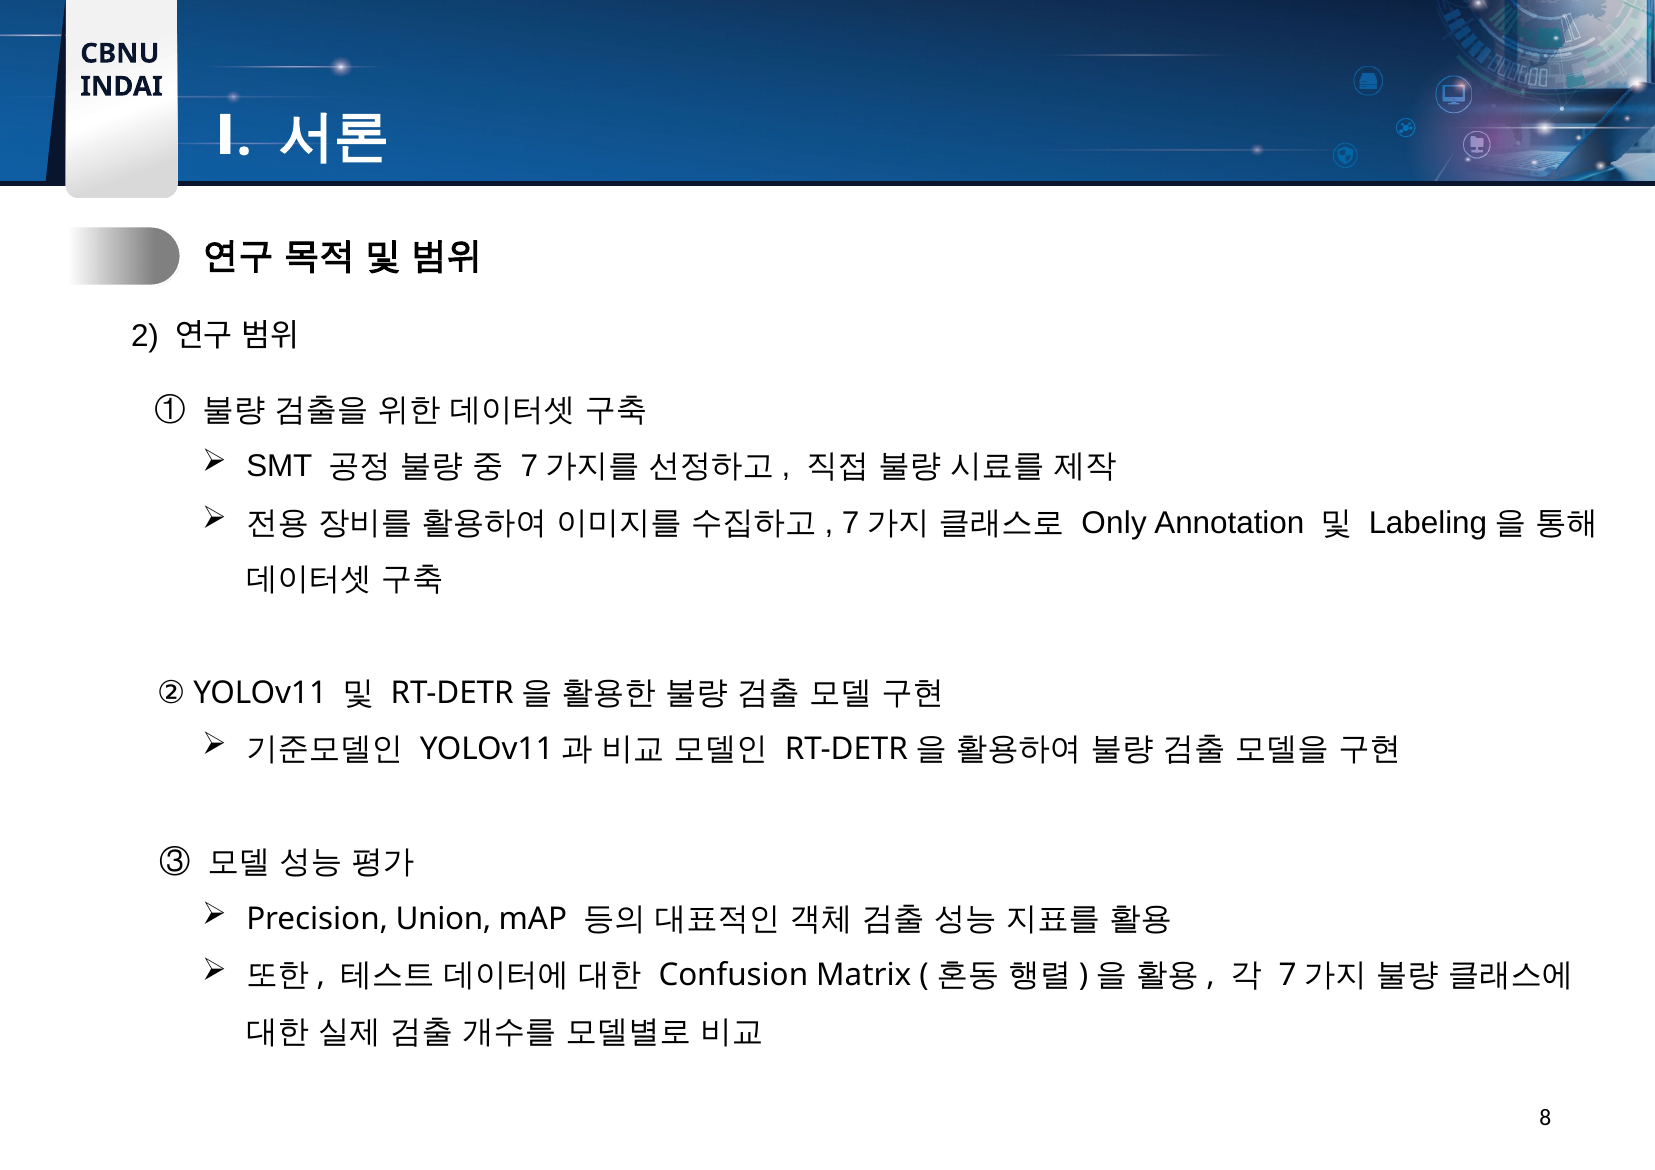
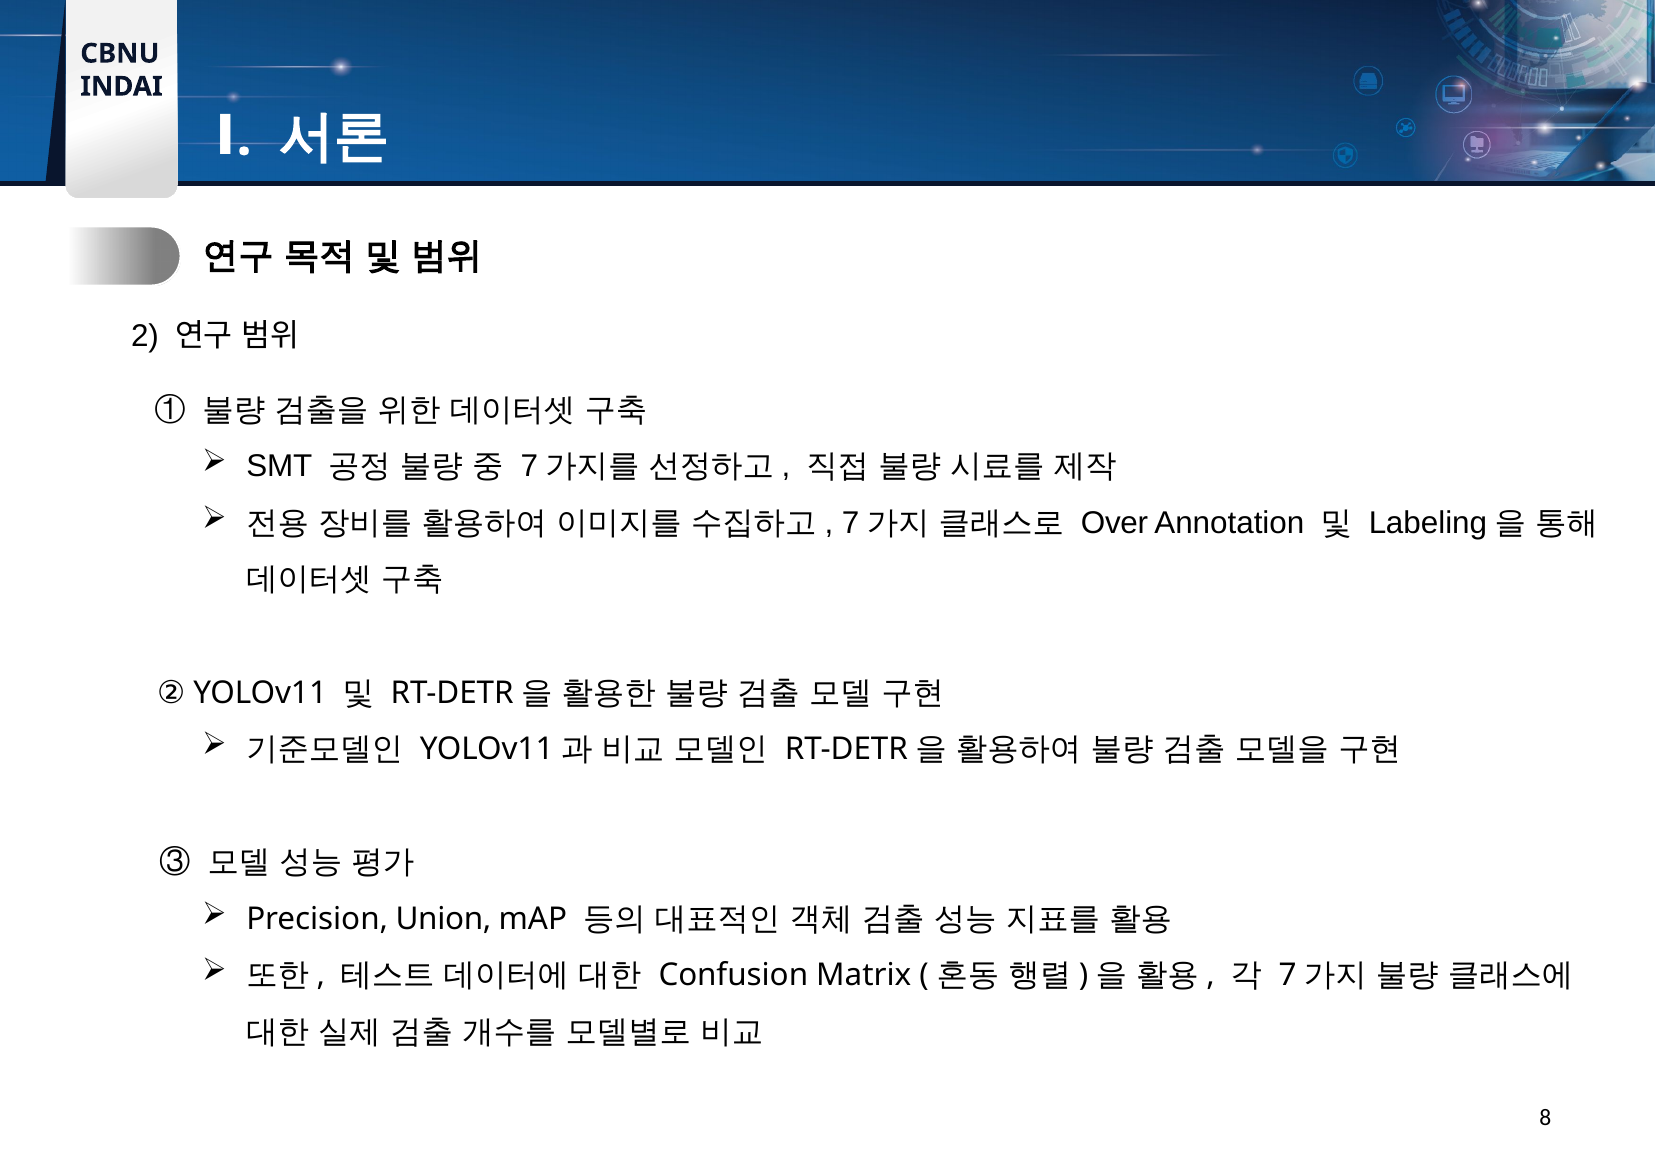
Only: Only -> Over (1114, 523)
